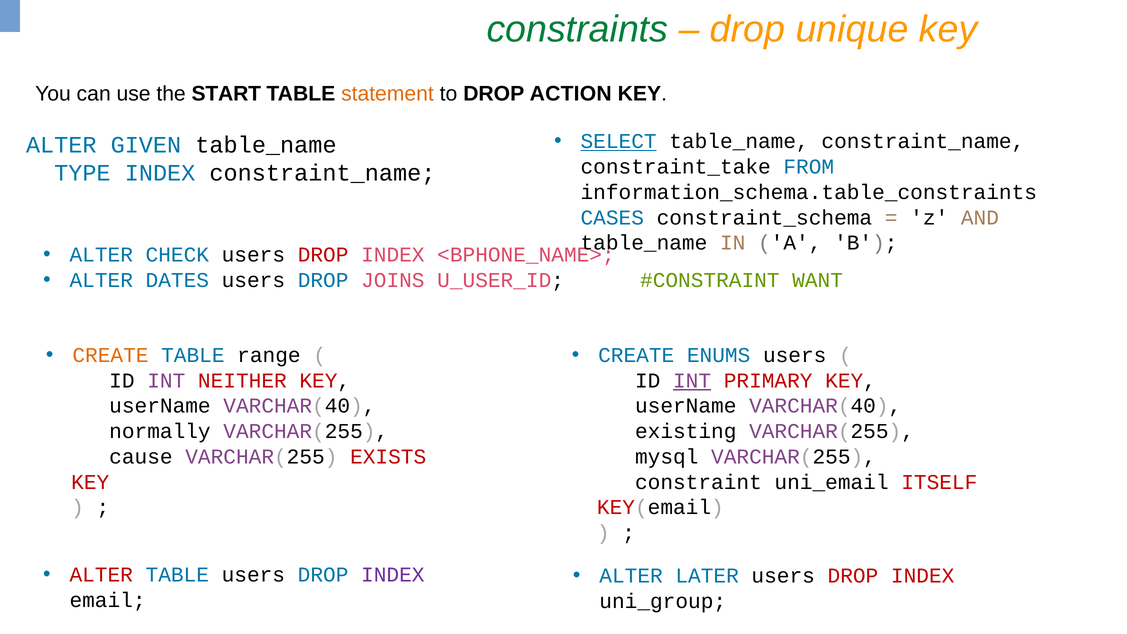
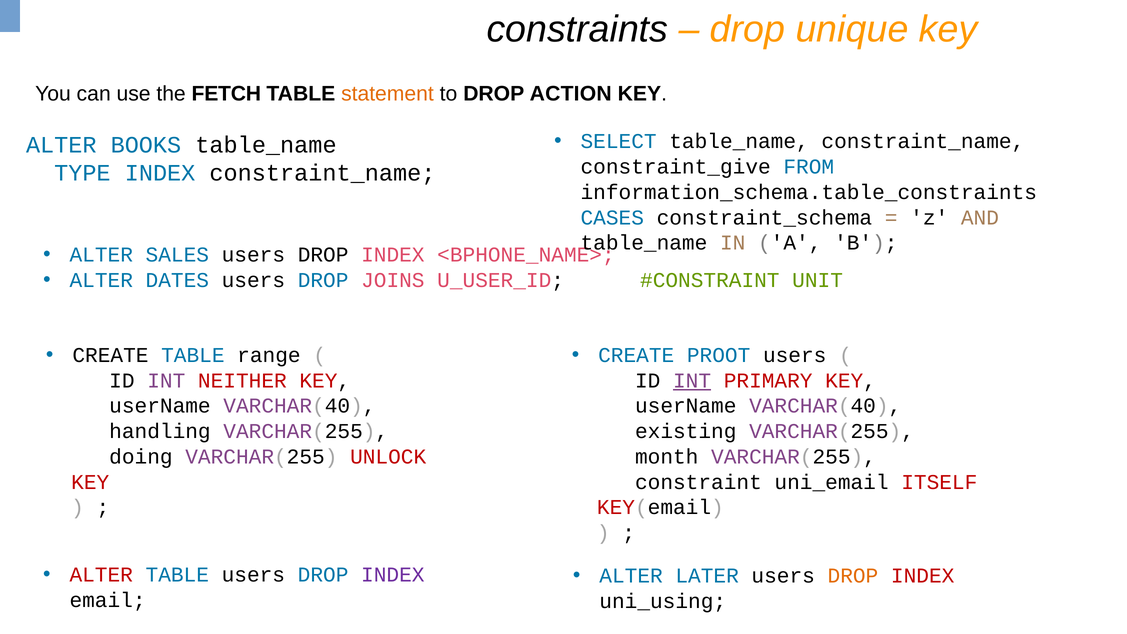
constraints colour: green -> black (577, 29)
START: START -> FETCH (226, 94)
SELECT underline: present -> none (619, 142)
GIVEN: GIVEN -> BOOKS (146, 145)
constraint_take: constraint_take -> constraint_give (676, 167)
CHECK: CHECK -> SALES (177, 255)
DROP colour: red -> black (323, 255)
WANT: WANT -> UNIT (818, 280)
CREATE colour: orange -> black (110, 355)
ENUMS: ENUMS -> PROOT (719, 355)
normally: normally -> handling (160, 431)
cause: cause -> doing (141, 457)
EXISTS: EXISTS -> UNLOCK (388, 457)
mysql: mysql -> month (667, 457)
DROP colour: red -> orange (853, 576)
uni_group: uni_group -> uni_using (663, 601)
